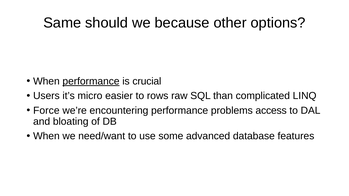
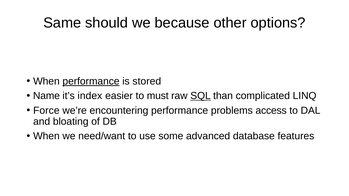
crucial: crucial -> stored (147, 81)
Users: Users -> Name (46, 96)
micro: micro -> index (90, 96)
rows: rows -> must (158, 96)
SQL underline: none -> present (201, 96)
